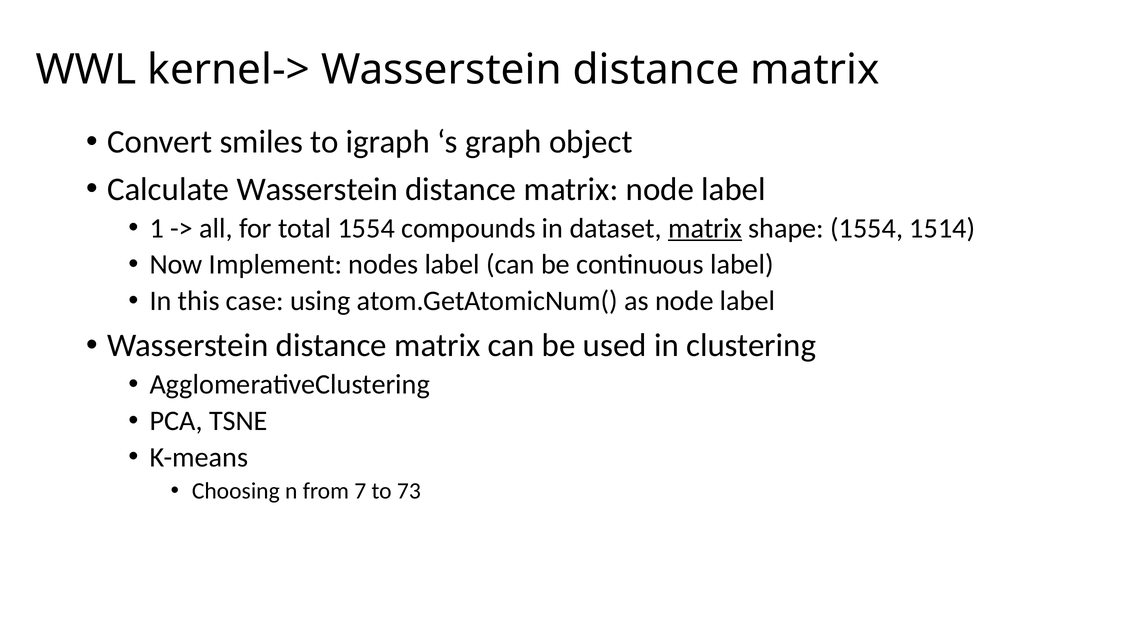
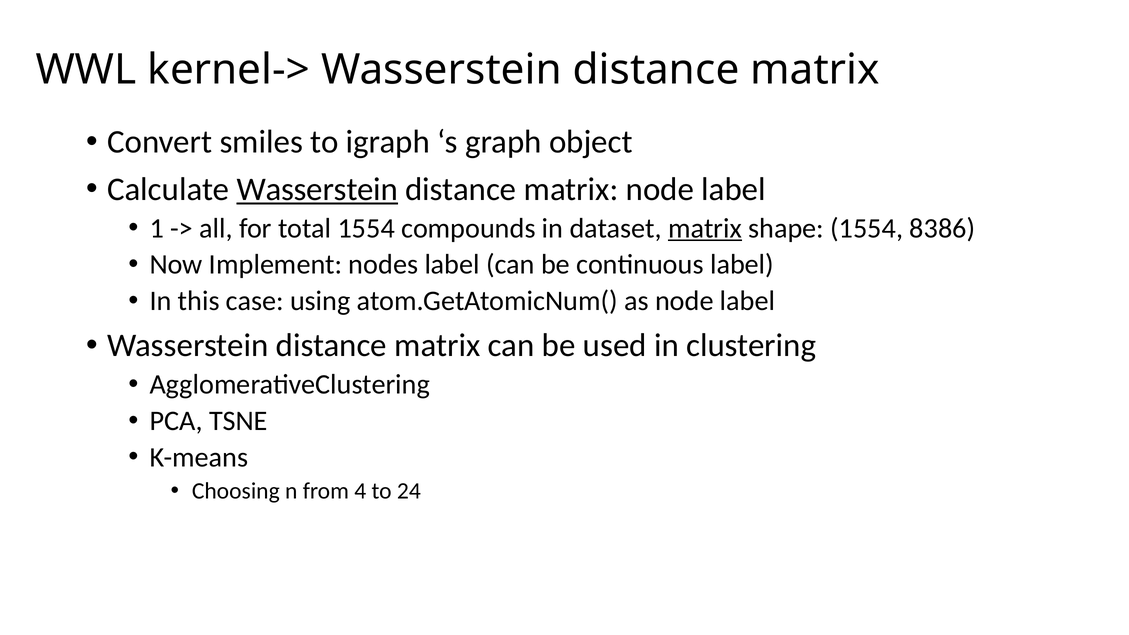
Wasserstein underline: none -> present (317, 189)
1514: 1514 -> 8386 (942, 228)
7: 7 -> 4 (360, 491)
73: 73 -> 24 (409, 491)
